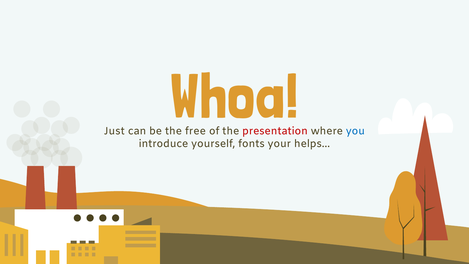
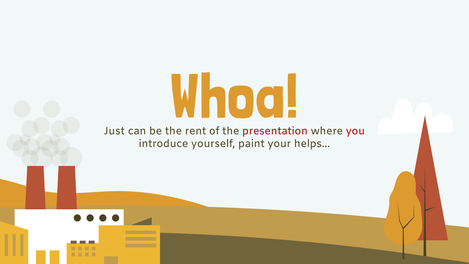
free: free -> rent (196, 131)
you colour: blue -> red (355, 131)
fonts: fonts -> paint (251, 144)
